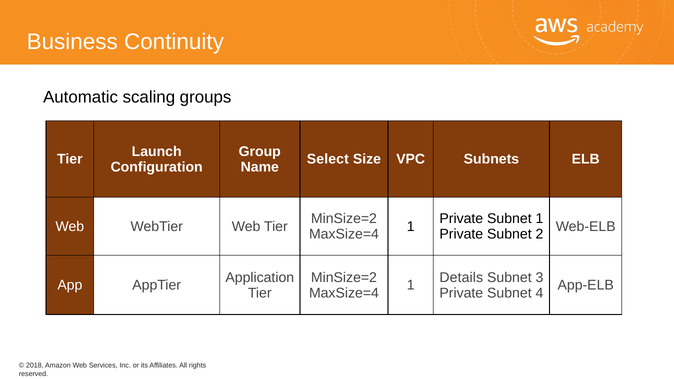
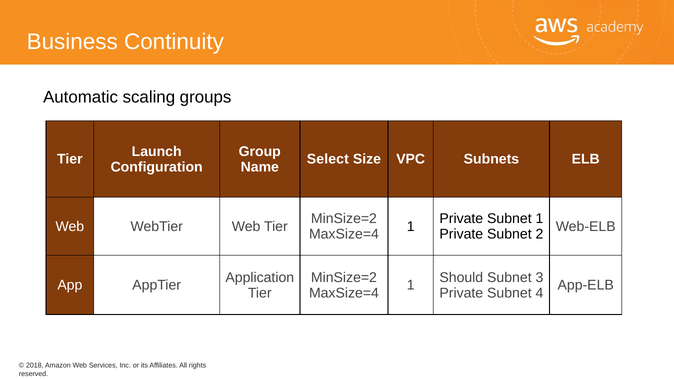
Details: Details -> Should (461, 277)
